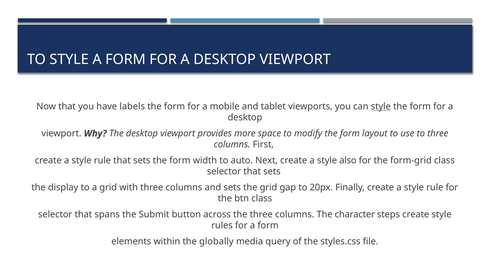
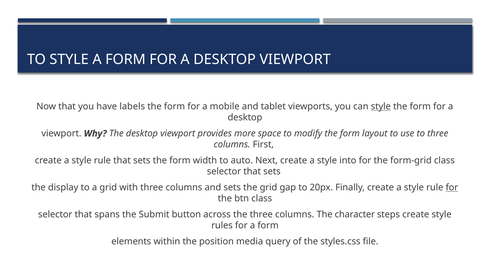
also: also -> into (348, 160)
for underline: none -> present (452, 187)
globally: globally -> position (216, 241)
